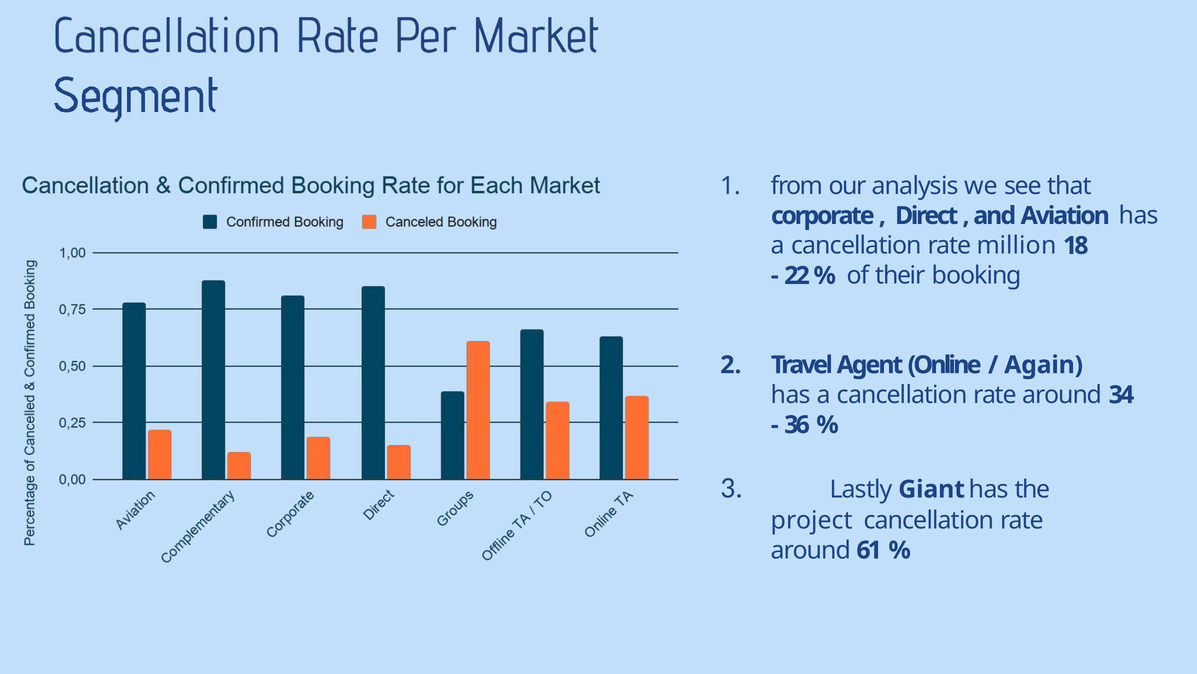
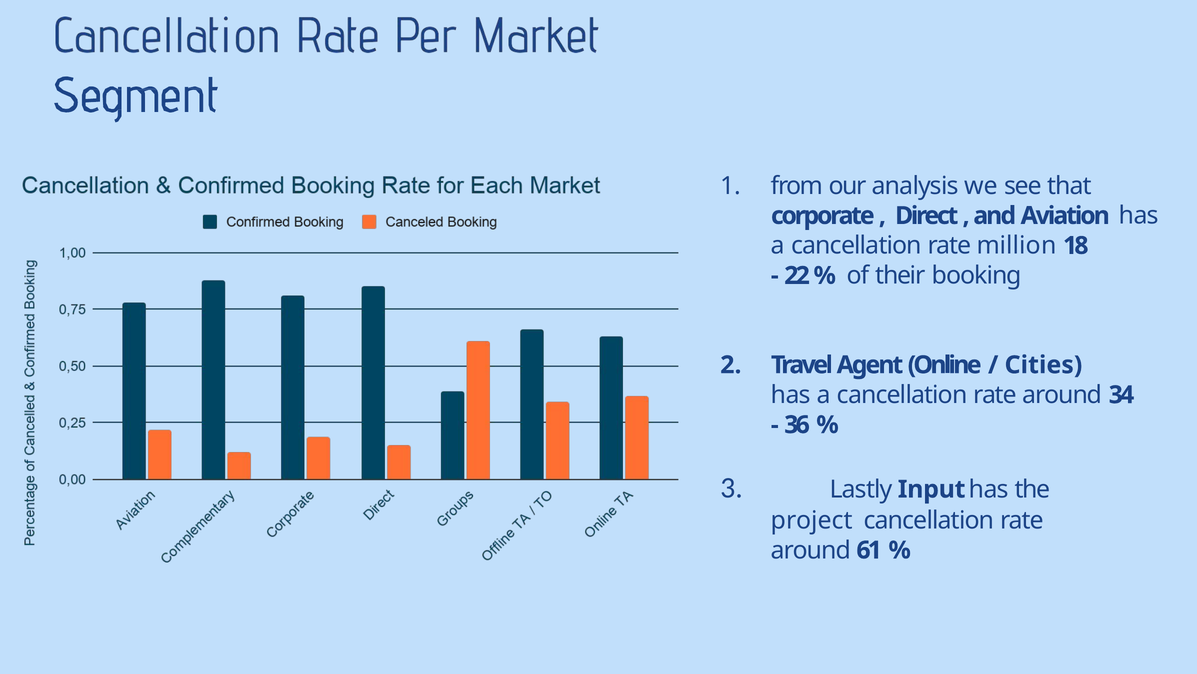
Again: Again -> Cities (1043, 365)
Giant: Giant -> Input (932, 489)
